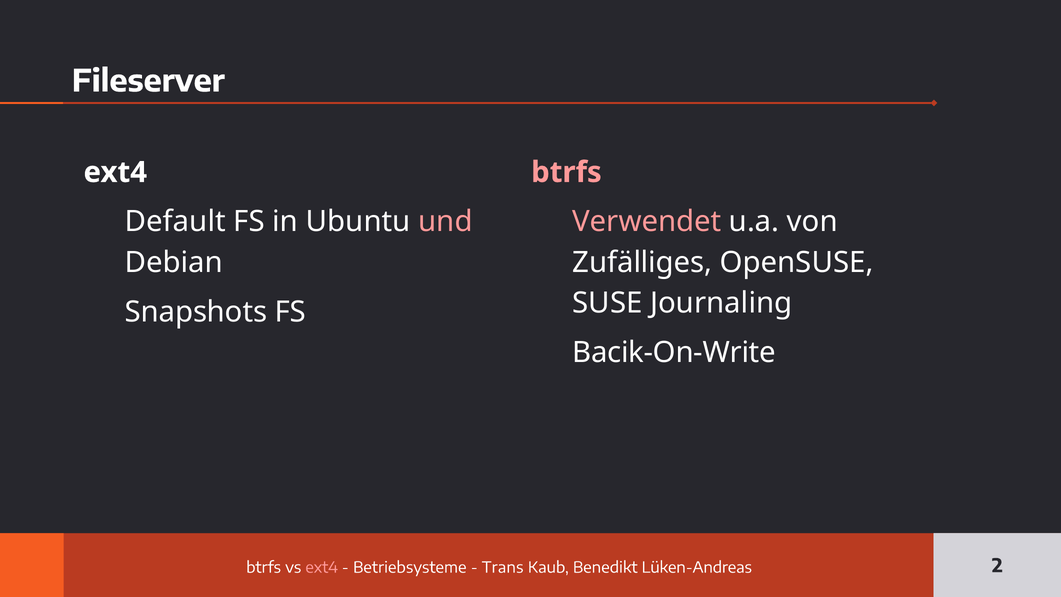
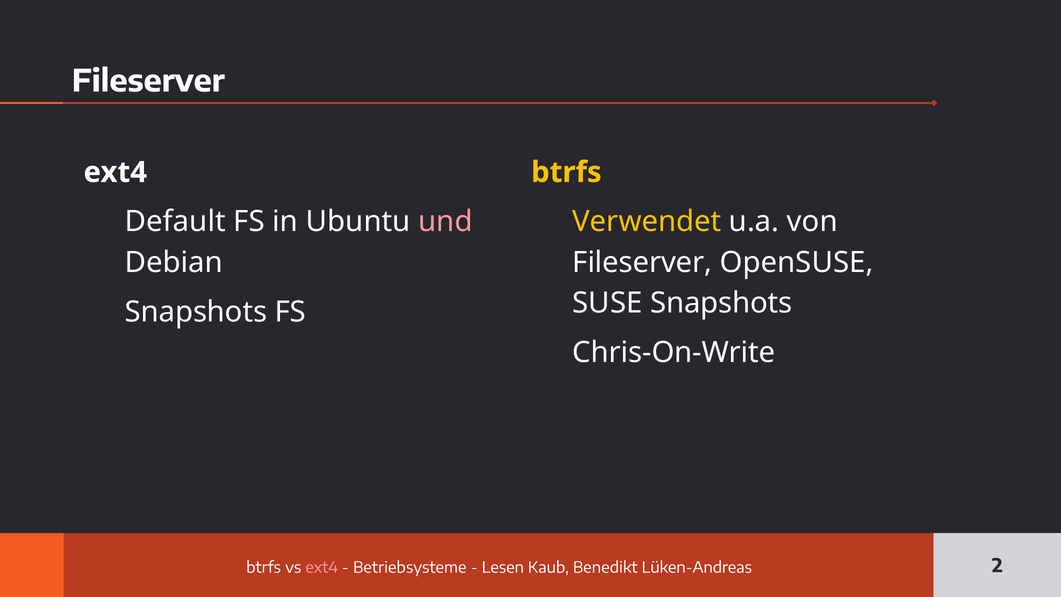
btrfs colour: pink -> yellow (566, 172)
Verwendet colour: pink -> yellow (647, 222)
Zufälliges: Zufälliges -> Fileserver (642, 262)
SUSE Journaling: Journaling -> Snapshots (721, 303)
Bacik-On-Write: Bacik-On-Write -> Chris-On-Write (674, 352)
Trans: Trans -> Lesen (503, 567)
